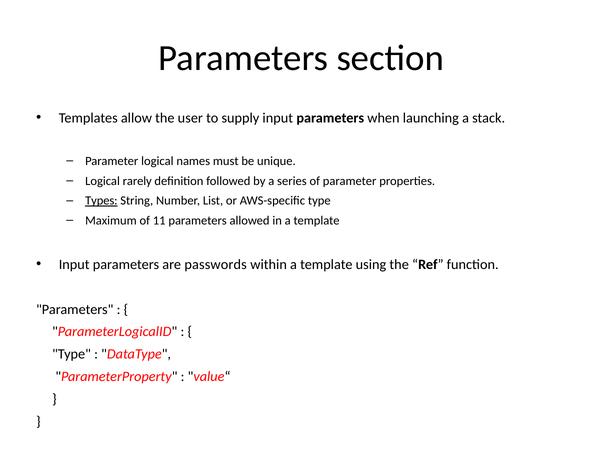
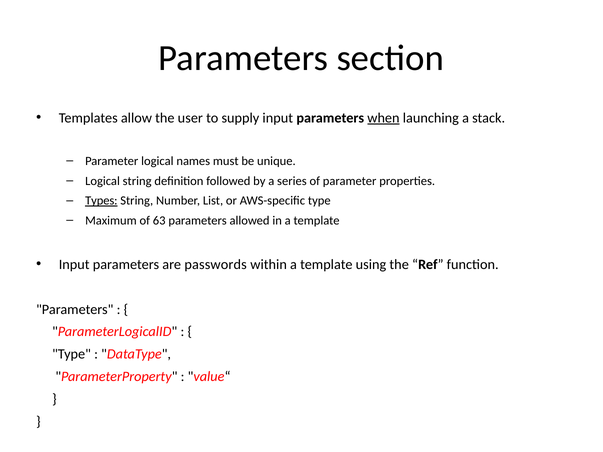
when underline: none -> present (383, 118)
Logical rarely: rarely -> string (137, 181)
11: 11 -> 63 (159, 221)
